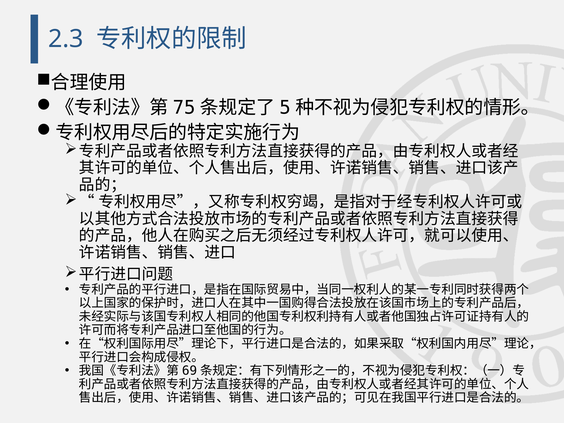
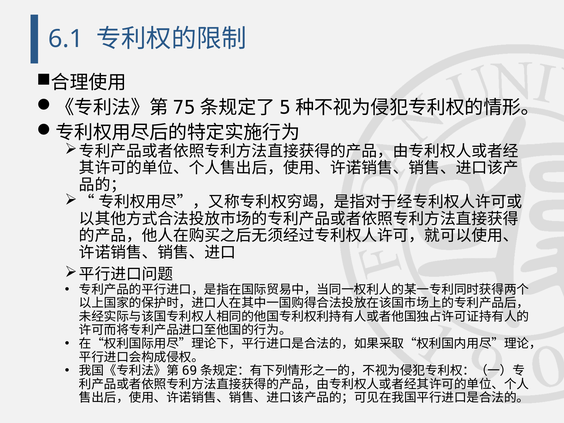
2.3: 2.3 -> 6.1 (66, 39)
